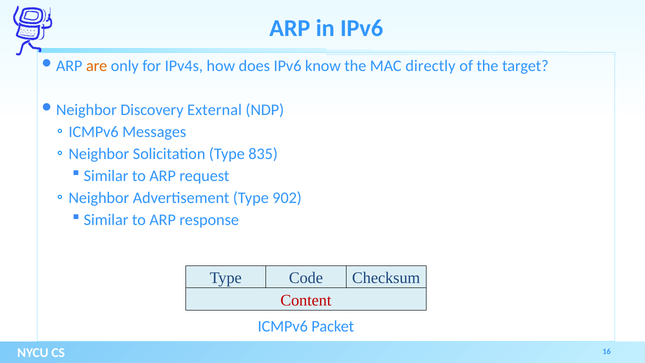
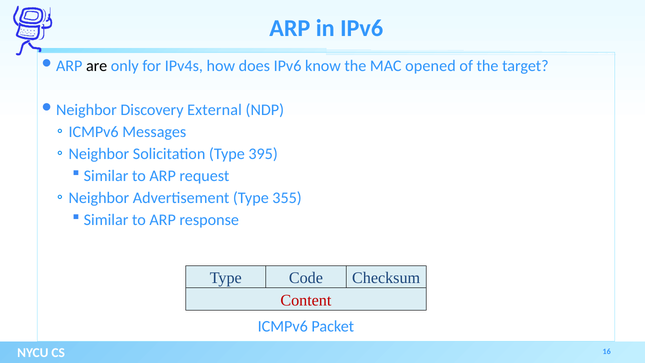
are colour: orange -> black (97, 66)
directly: directly -> opened (430, 66)
835: 835 -> 395 (263, 154)
902: 902 -> 355 (287, 198)
